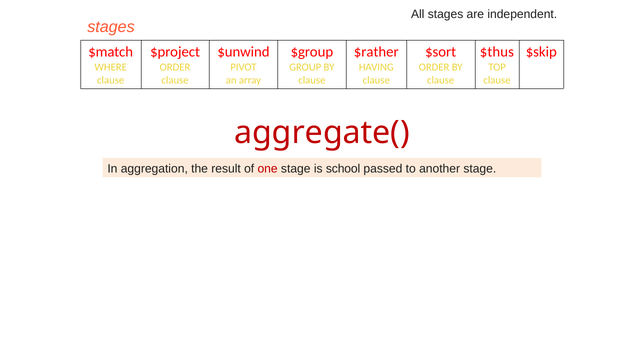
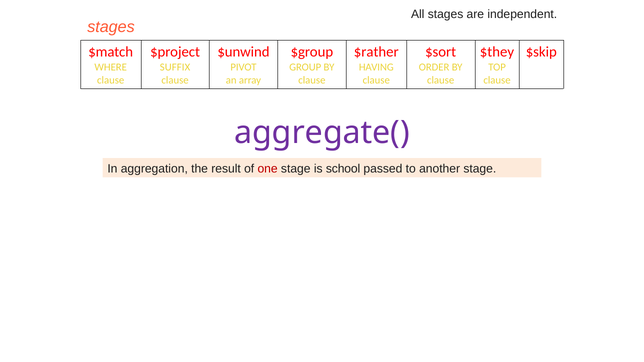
$thus: $thus -> $they (497, 52)
ORDER: ORDER -> SUFFIX (175, 67)
aggregate( colour: red -> purple (322, 133)
